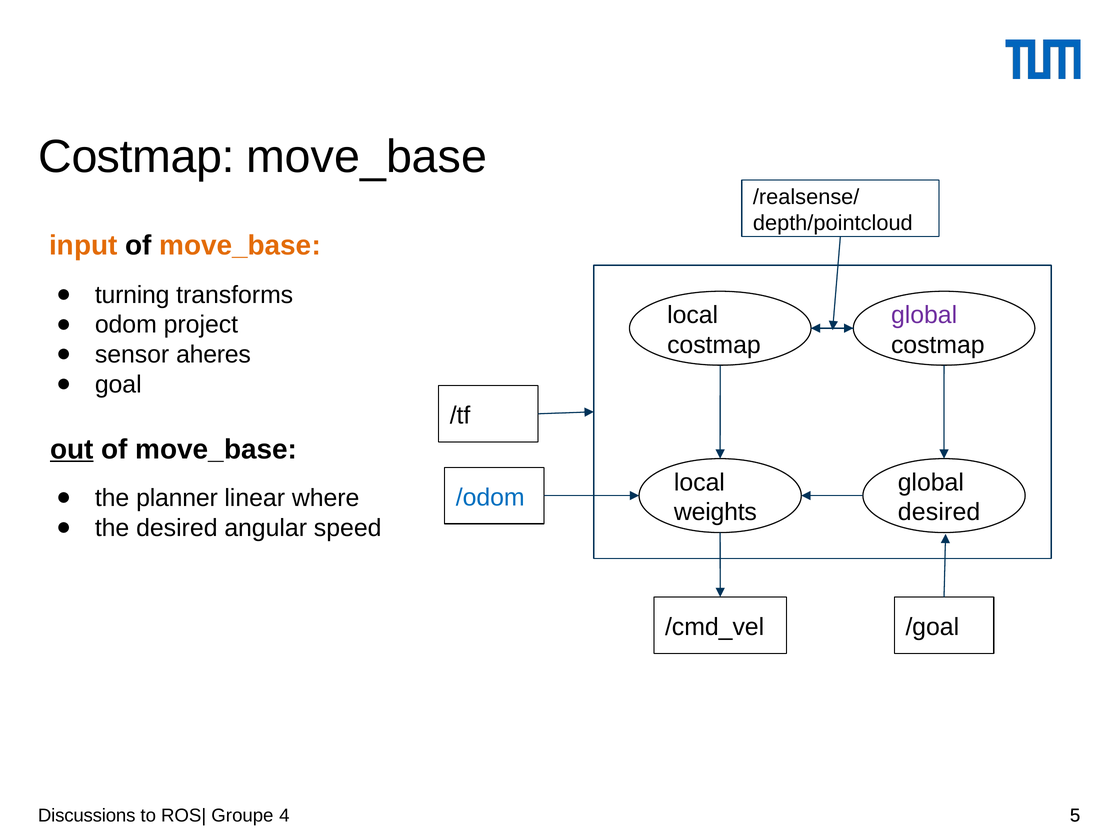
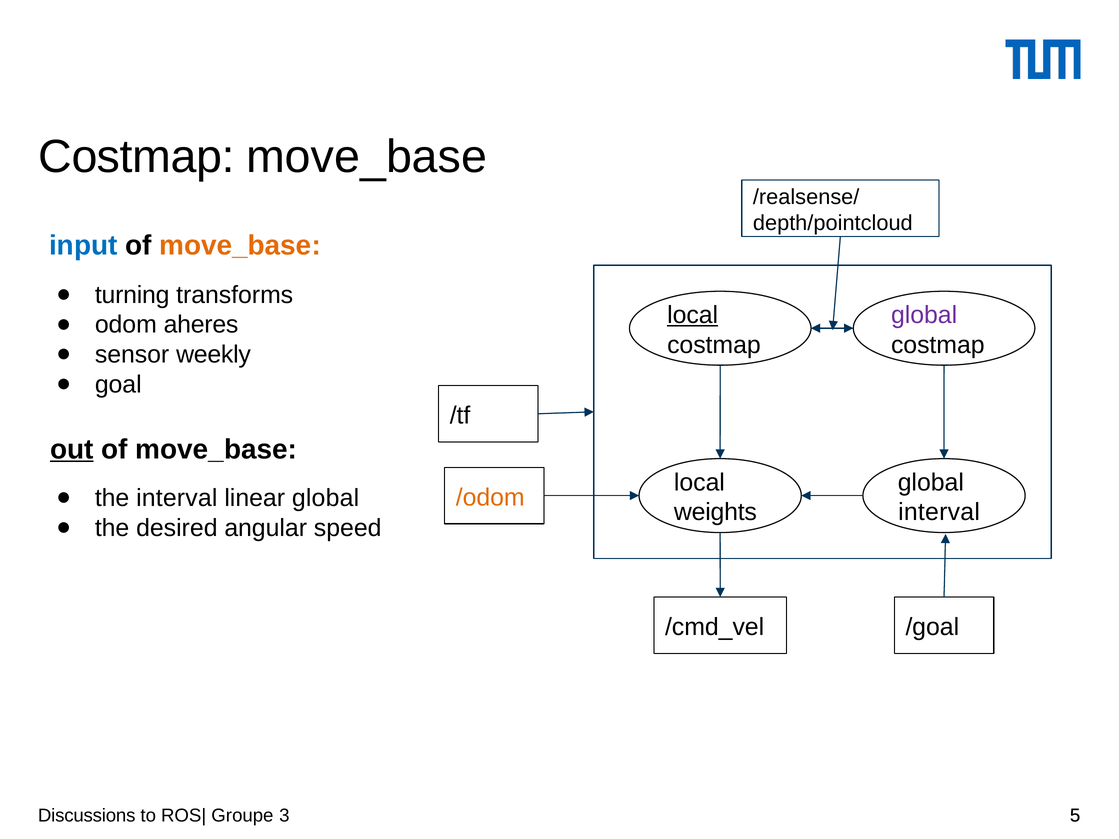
input colour: orange -> blue (83, 246)
local underline: none -> present (693, 315)
project: project -> aheres (201, 325)
aheres: aheres -> weekly (213, 355)
the planner: planner -> interval (177, 498)
linear where: where -> global (326, 498)
/odom colour: blue -> orange (490, 497)
desired: desired -> interval (939, 512)
4: 4 -> 3 (284, 816)
